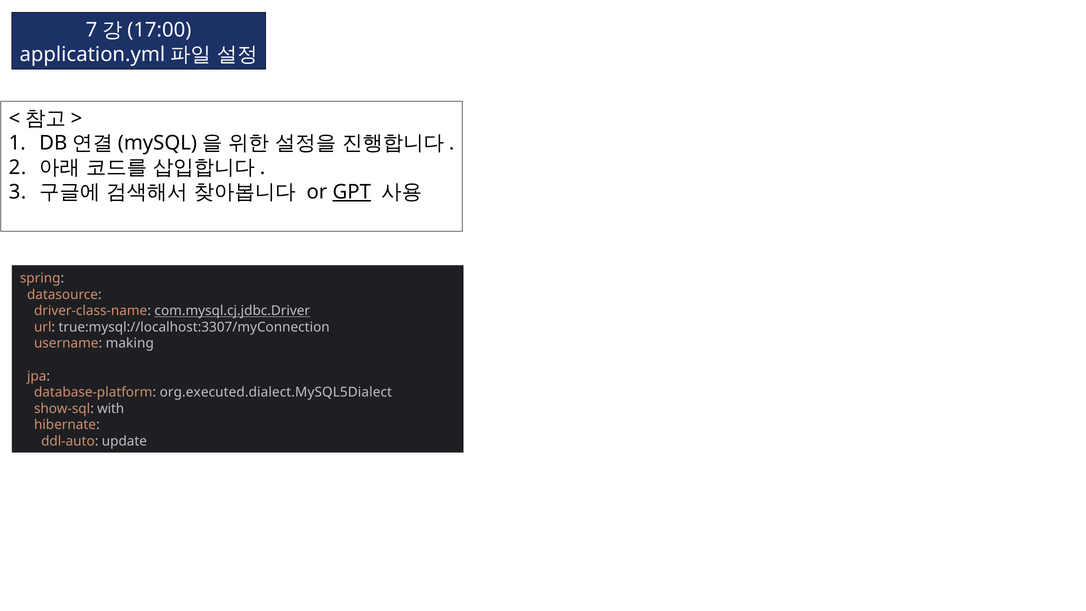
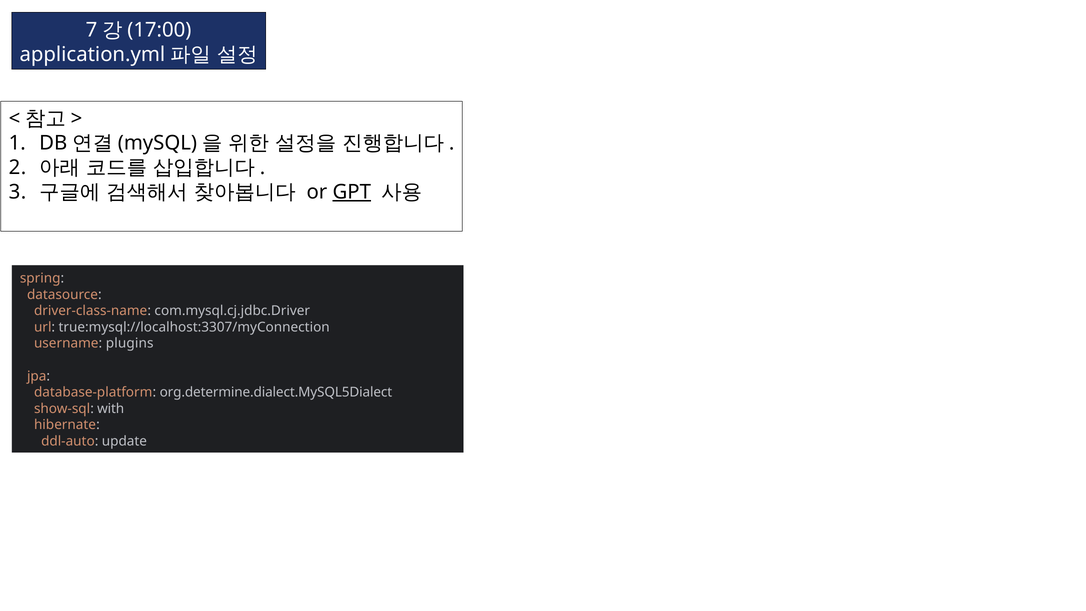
com.mysql.cj.jdbc.Driver underline: present -> none (232, 311)
making: making -> plugins (130, 343)
org.executed.dialect.MySQL5Dialect: org.executed.dialect.MySQL5Dialect -> org.determine.dialect.MySQL5Dialect (276, 392)
